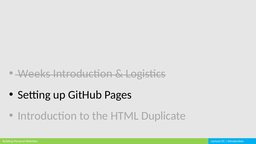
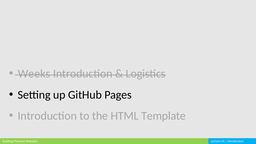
Duplicate: Duplicate -> Template (164, 116)
